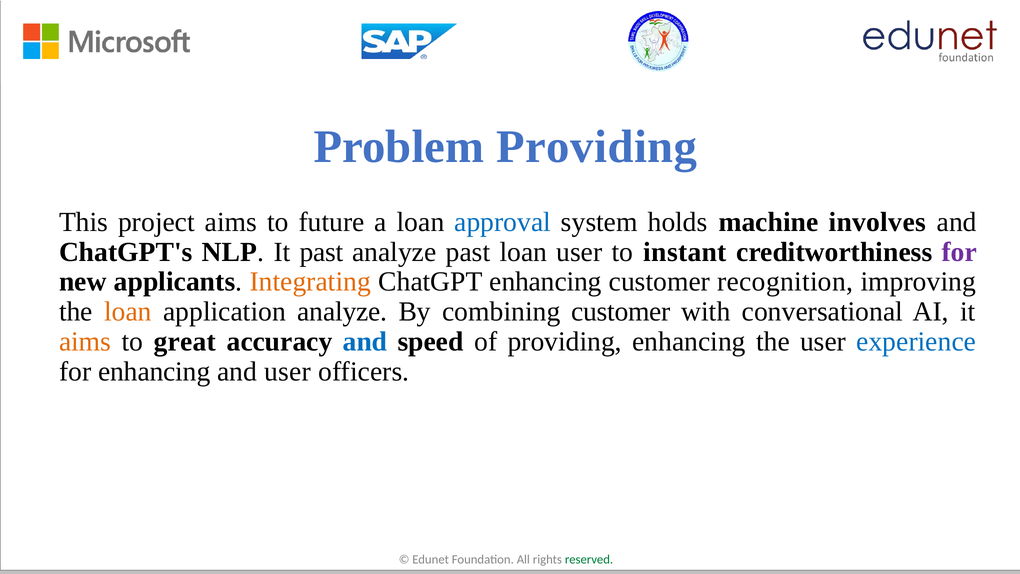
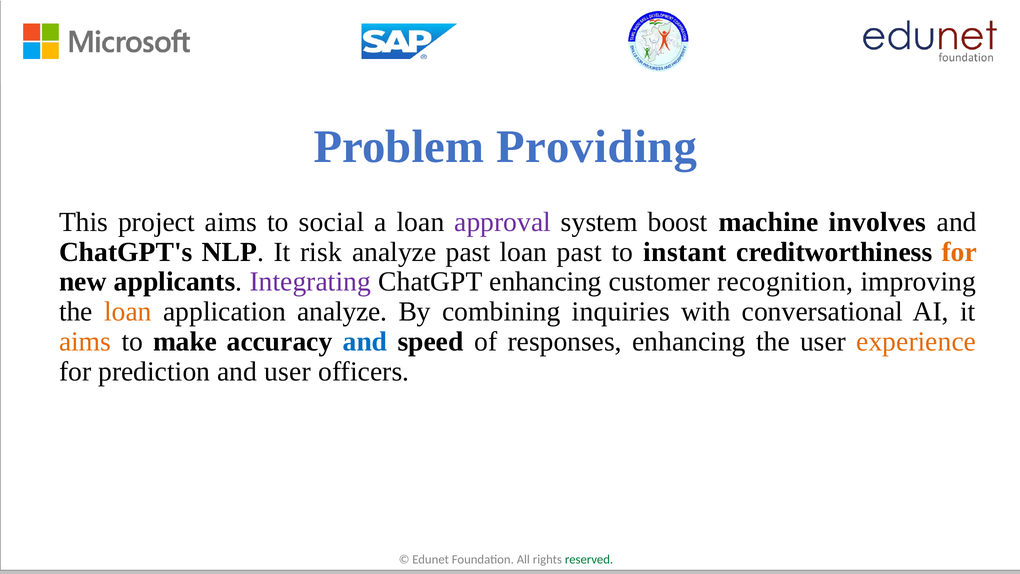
future: future -> social (331, 222)
approval colour: blue -> purple (503, 222)
holds: holds -> boost (678, 222)
It past: past -> risk (321, 252)
loan user: user -> past (579, 252)
for colour: purple -> orange (959, 252)
Integrating colour: orange -> purple (310, 282)
combining customer: customer -> inquiries (621, 312)
great: great -> make (185, 342)
of providing: providing -> responses (565, 342)
experience colour: blue -> orange (916, 342)
for enhancing: enhancing -> prediction (154, 371)
